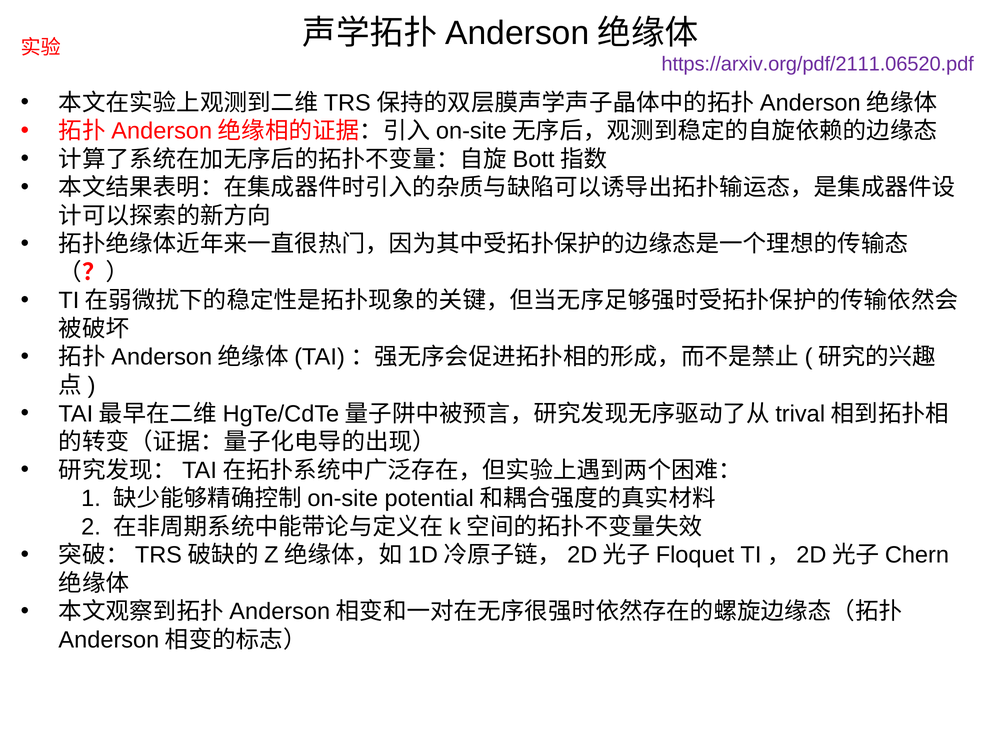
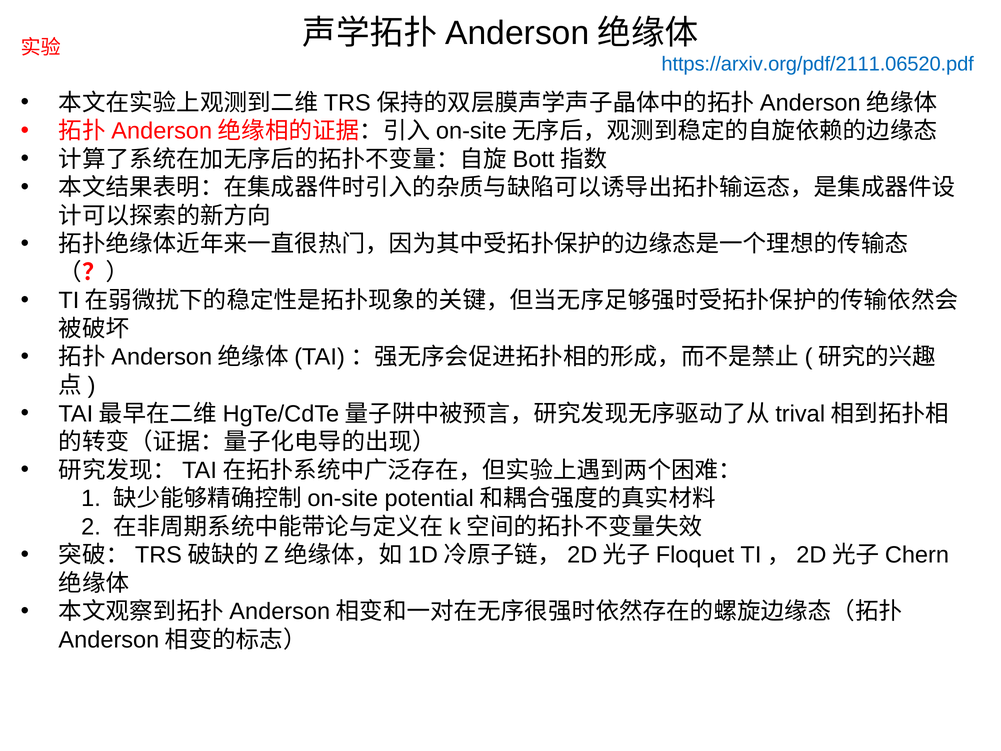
https://arxiv.org/pdf/2111.06520.pdf colour: purple -> blue (818, 64)
